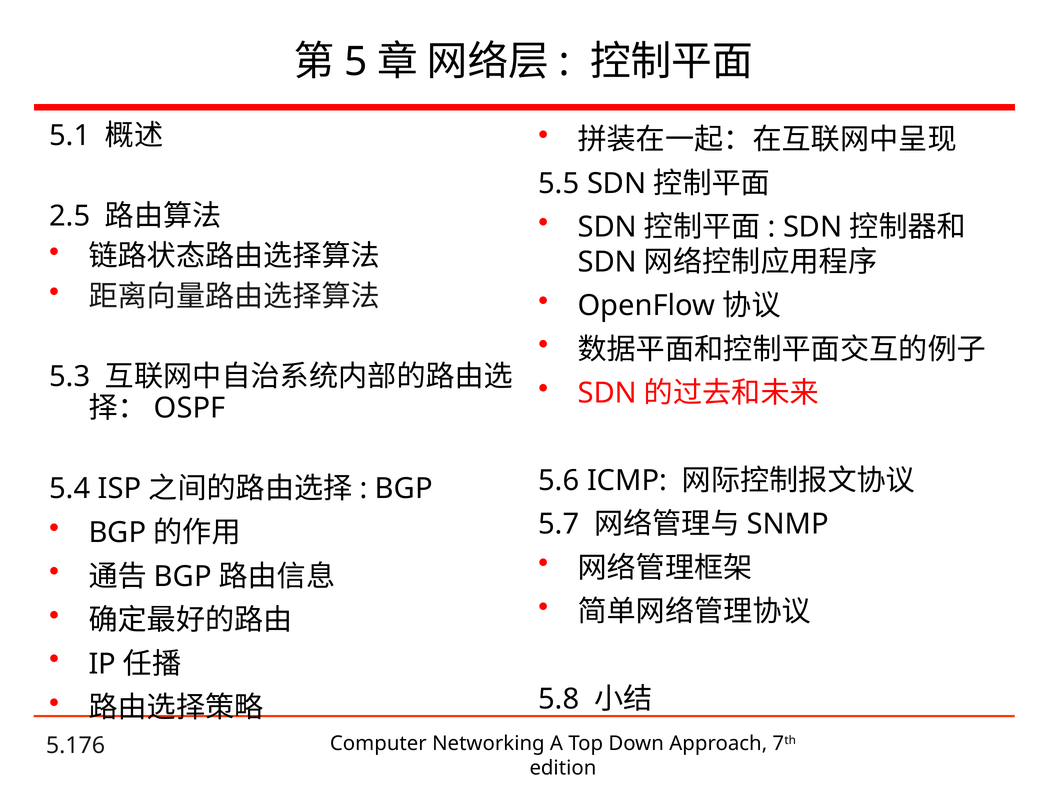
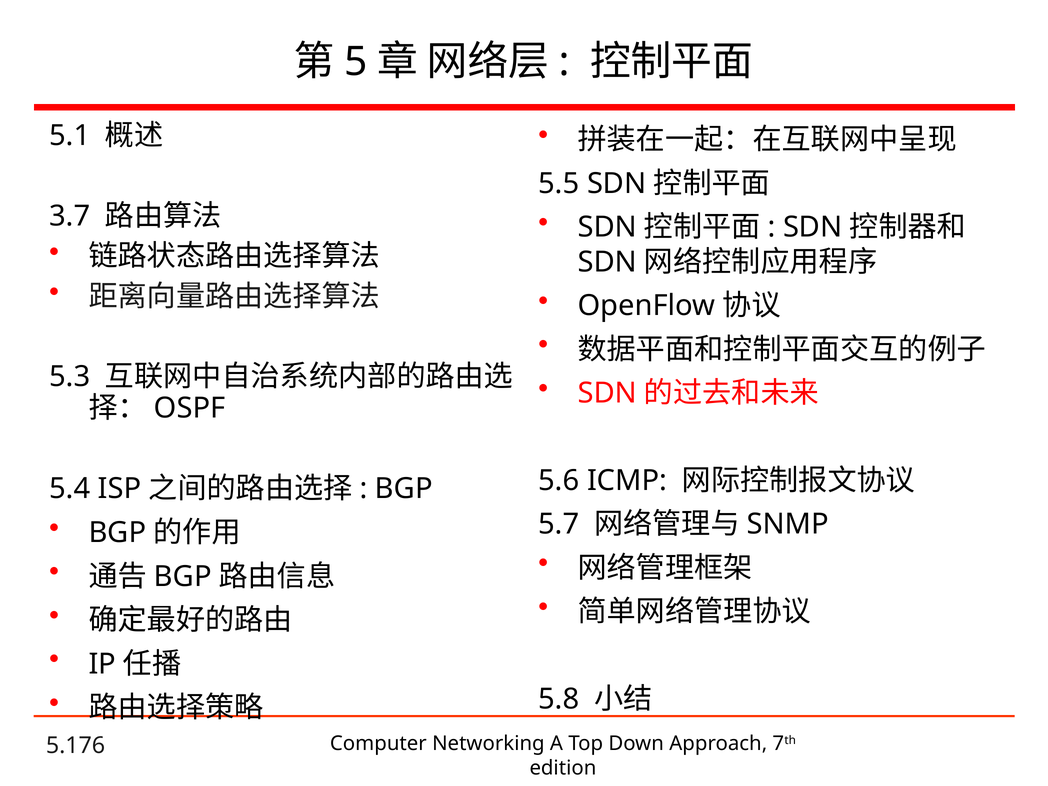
2.5: 2.5 -> 3.7 (70, 216)
